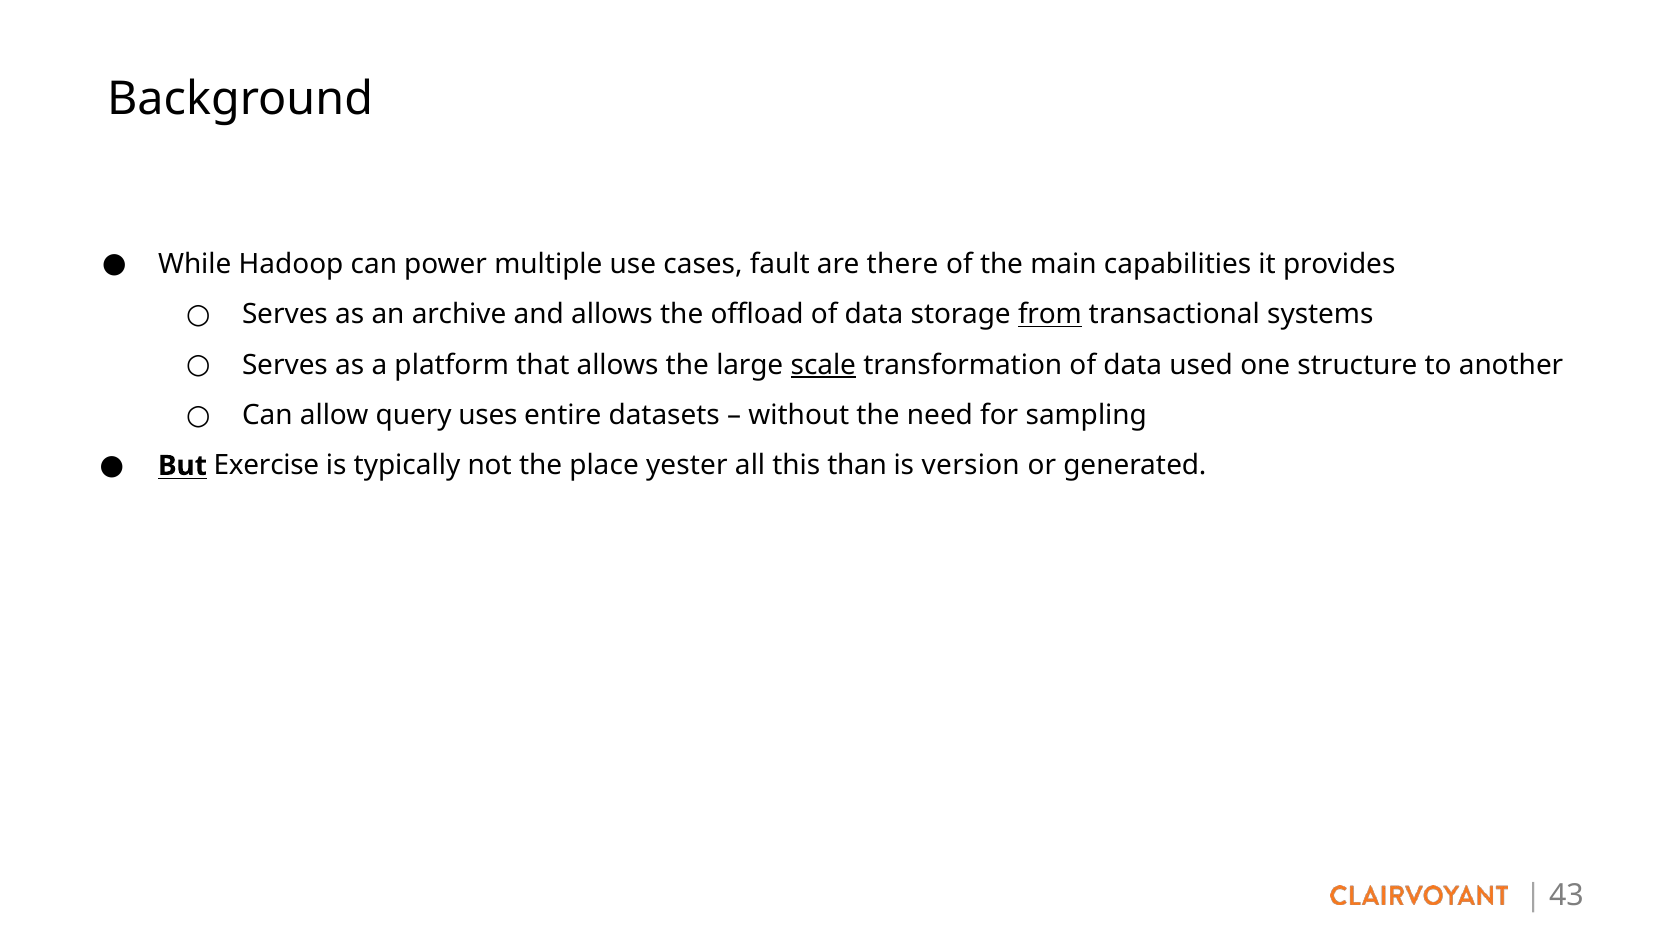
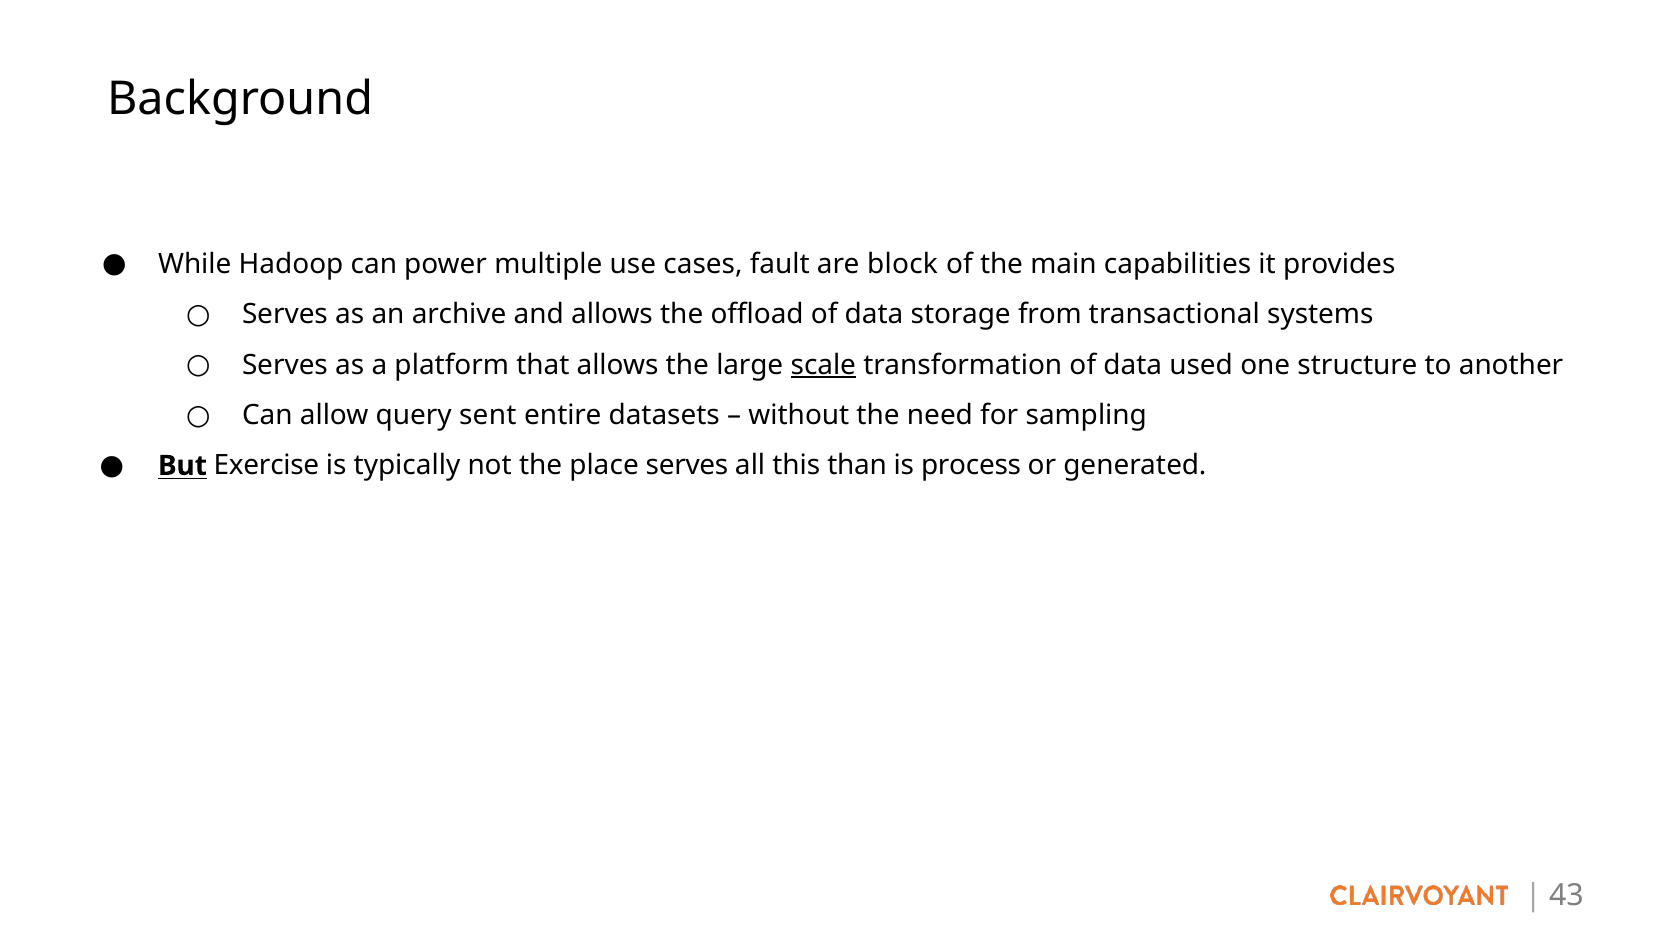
there: there -> block (902, 264)
from underline: present -> none (1050, 314)
uses: uses -> sent (488, 415)
place yester: yester -> serves (687, 466)
version: version -> process (971, 466)
